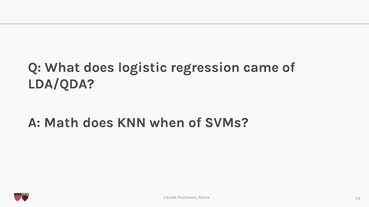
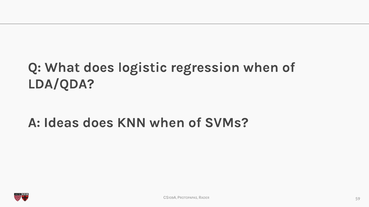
regression came: came -> when (261, 67)
Math: Math -> Ideas (61, 123)
